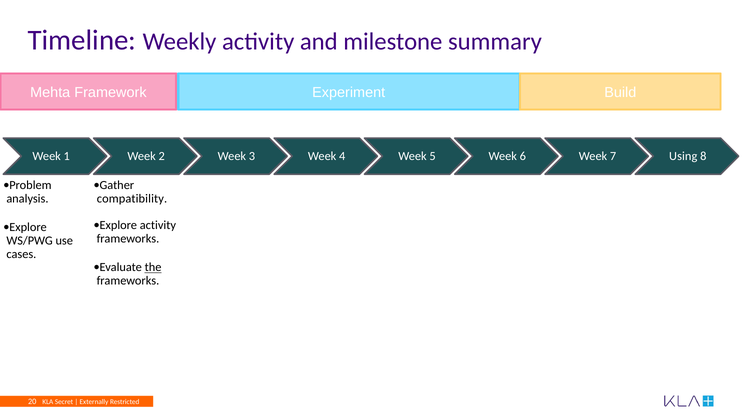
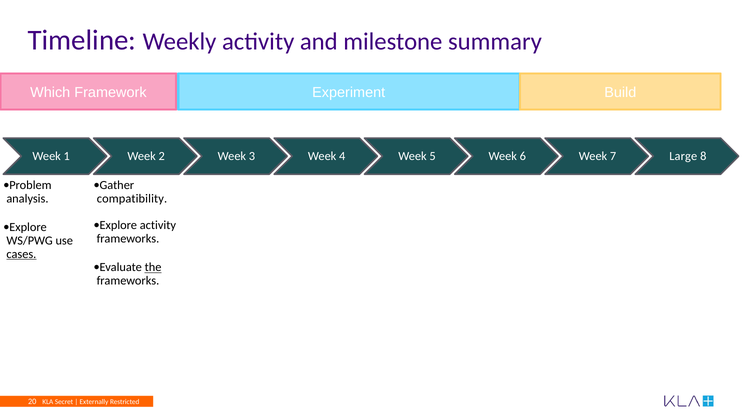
Mehta: Mehta -> Which (50, 93)
Using: Using -> Large (683, 156)
cases underline: none -> present (21, 254)
